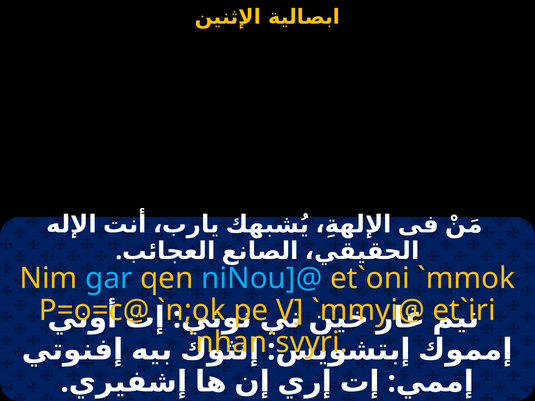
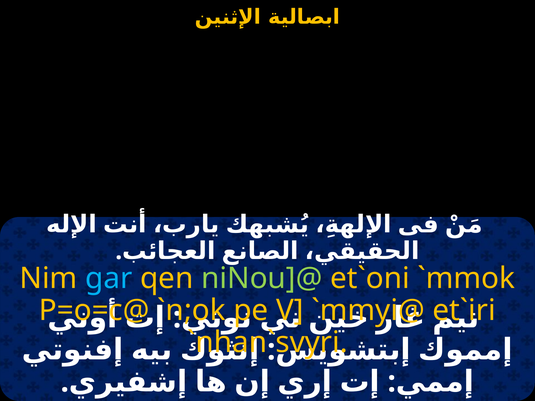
niNou]@ colour: light blue -> light green (262, 278)
